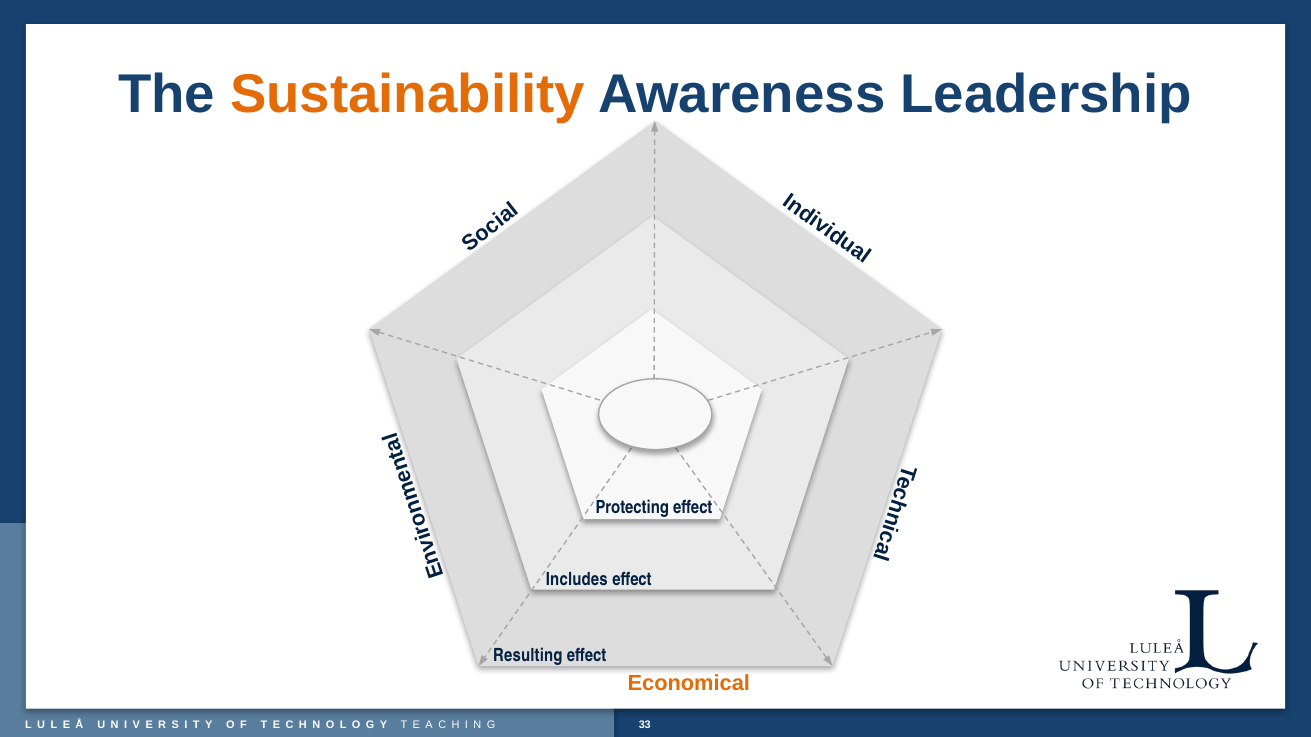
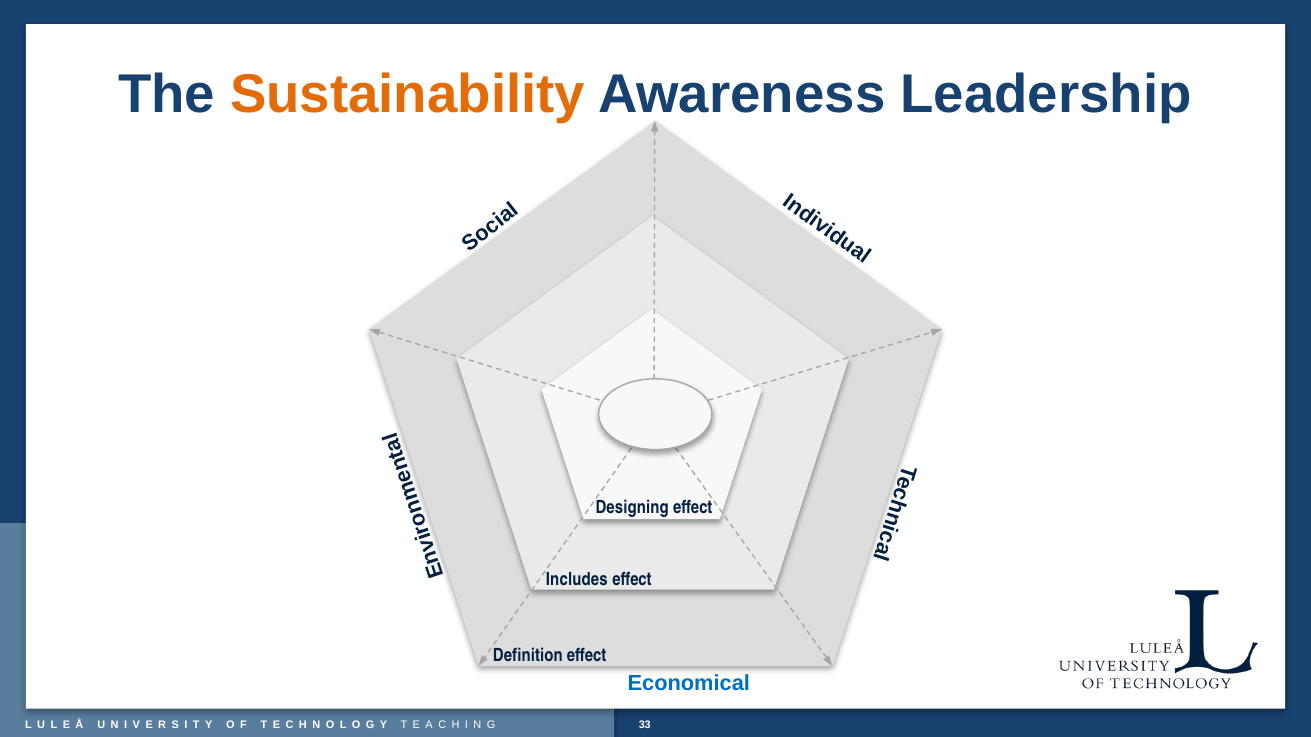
Protecting: Protecting -> Designing (632, 508)
Resulting: Resulting -> Definition (528, 656)
Economical colour: orange -> blue (689, 684)
